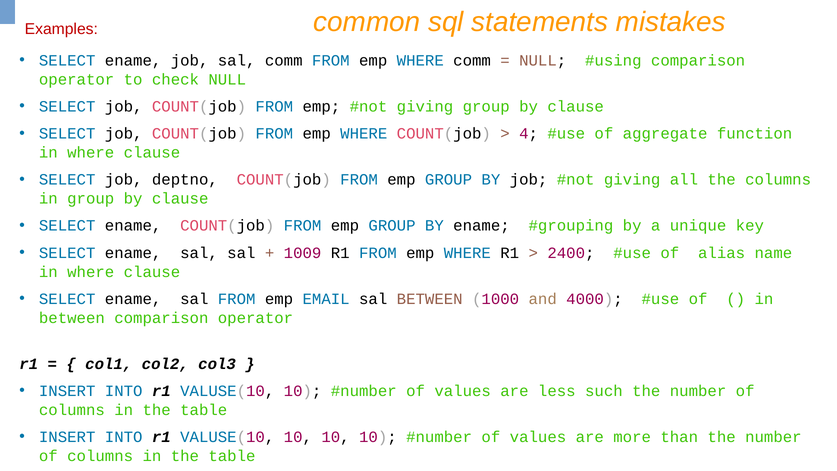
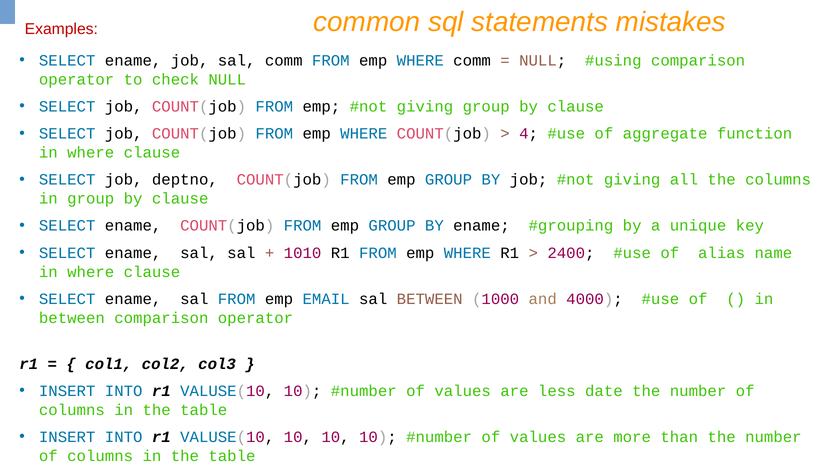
1009: 1009 -> 1010 (303, 253)
such: such -> date (604, 391)
